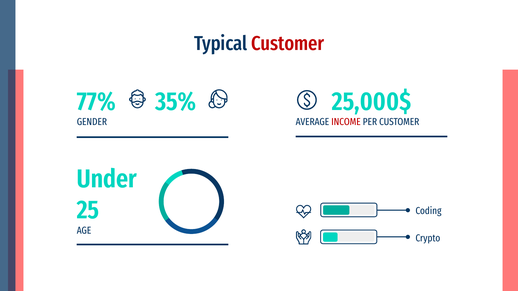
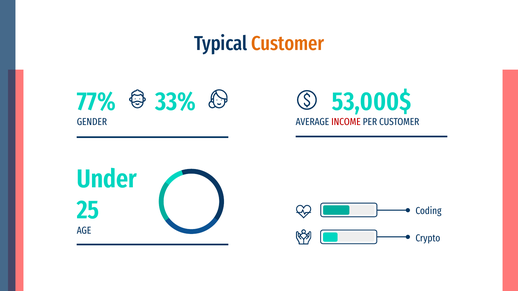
Customer colour: red -> orange (288, 43)
25,000$: 25,000$ -> 53,000$ (371, 102)
35%: 35% -> 33% (176, 102)
